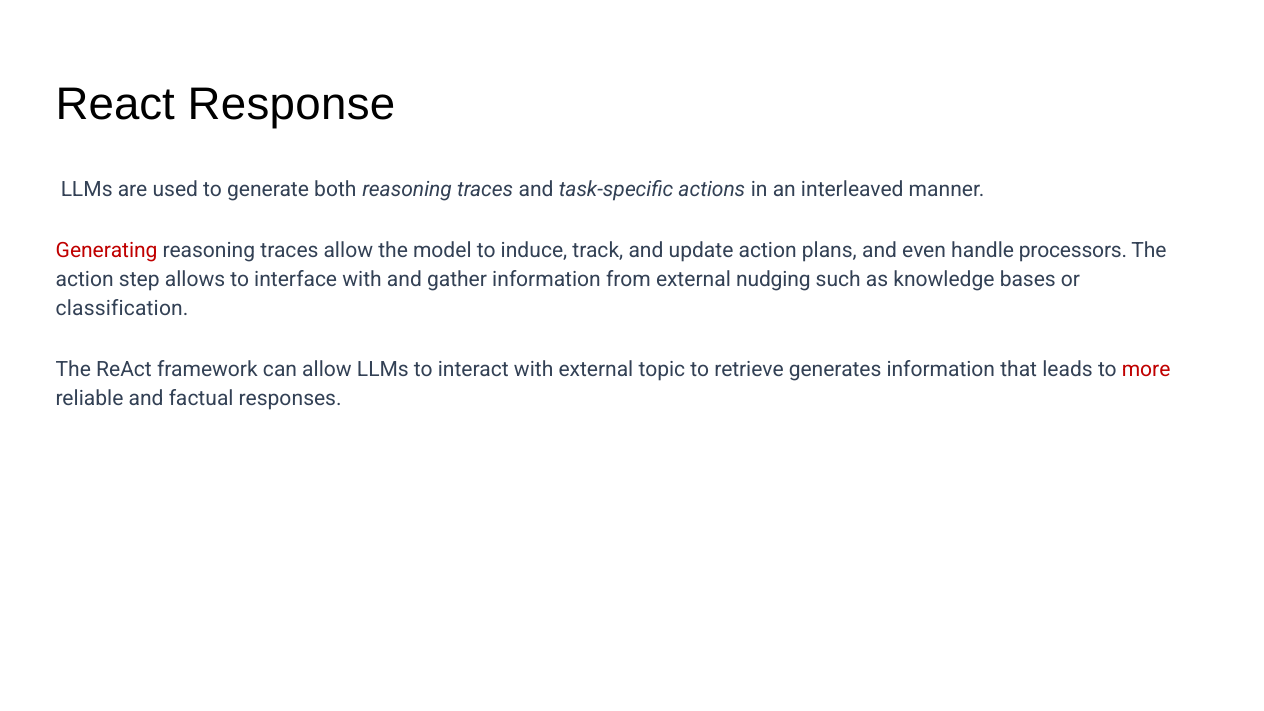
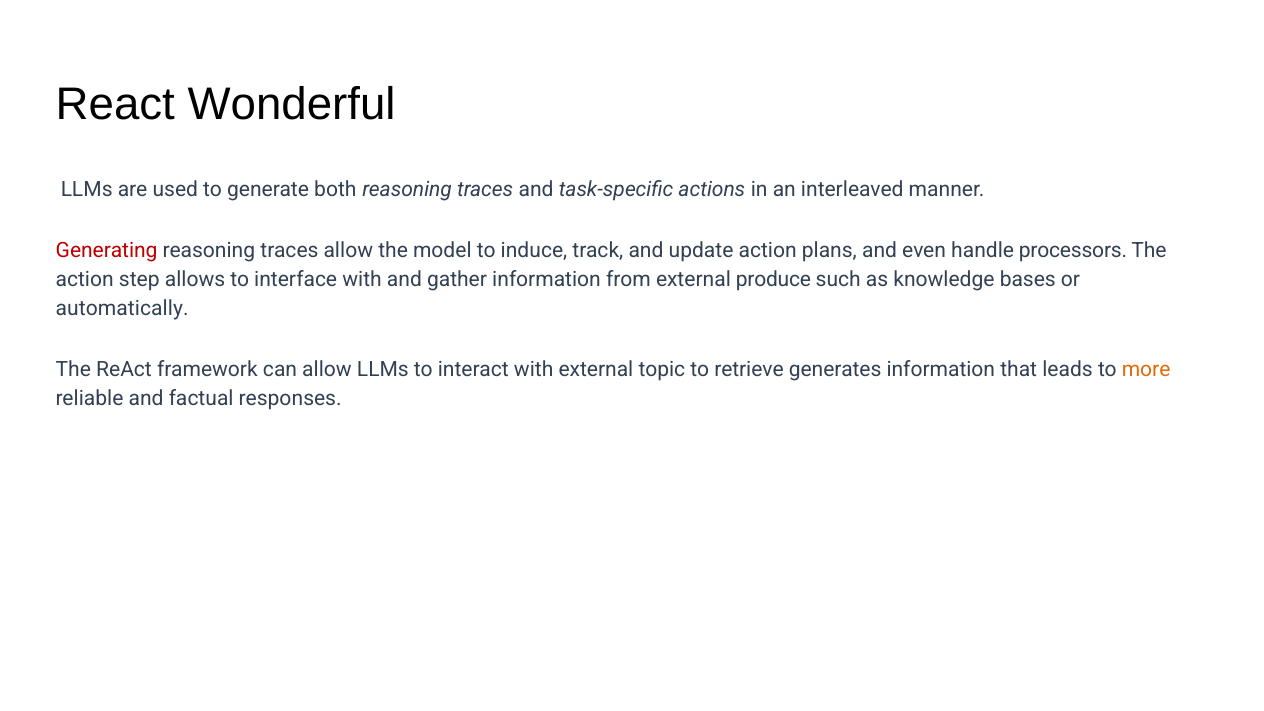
Response: Response -> Wonderful (292, 105)
nudging: nudging -> produce (773, 280)
classification: classification -> automatically (122, 309)
more colour: red -> orange (1146, 369)
